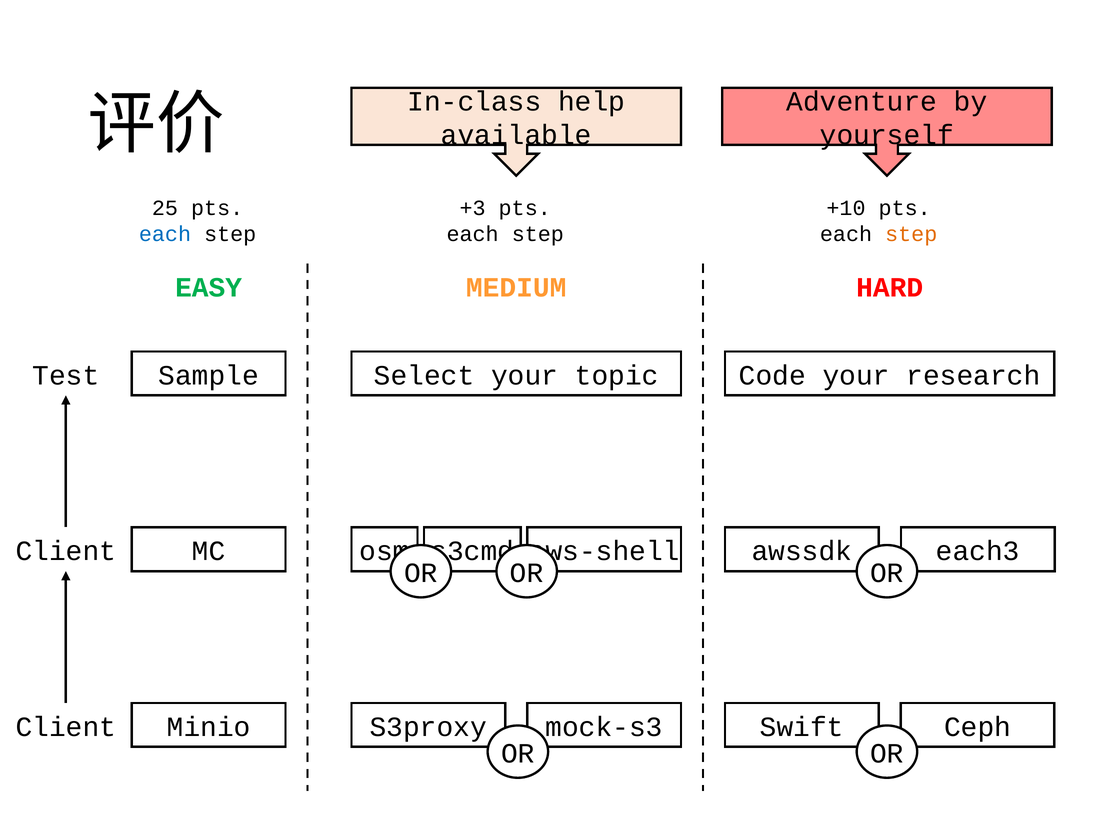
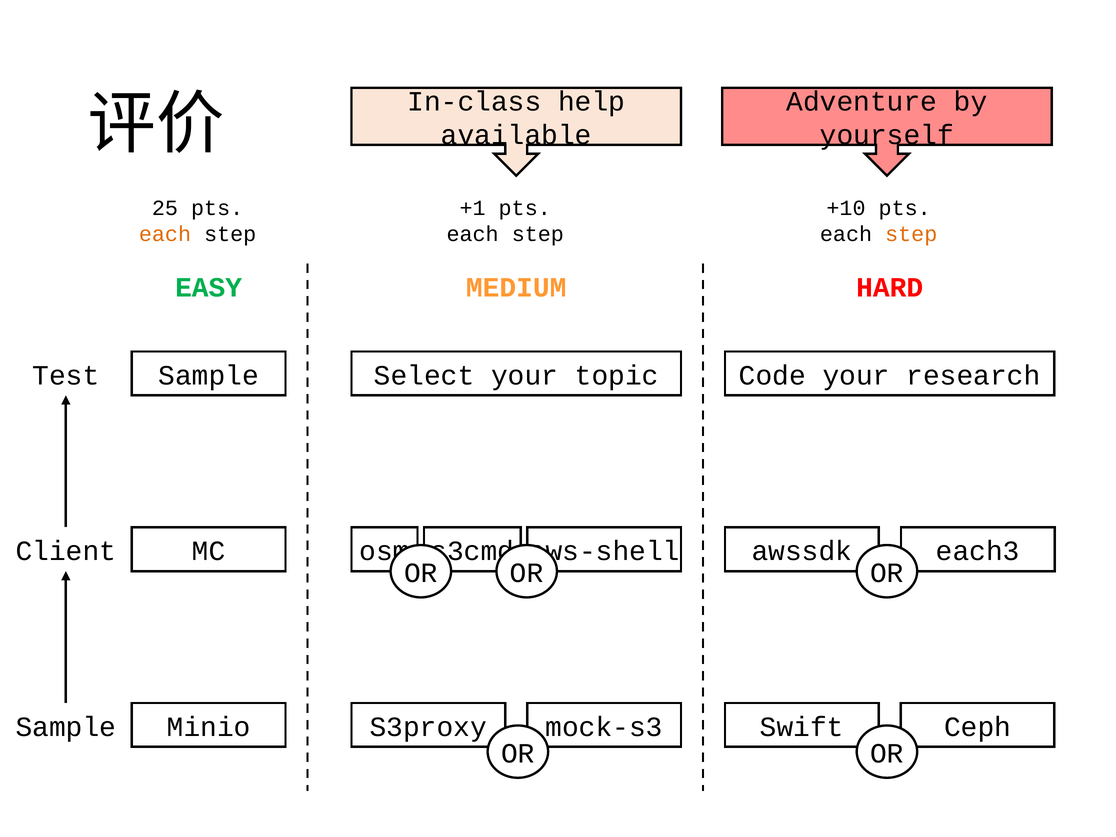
+3: +3 -> +1 (473, 208)
each colour: blue -> orange (165, 234)
Client: Client -> Sample (66, 727)
